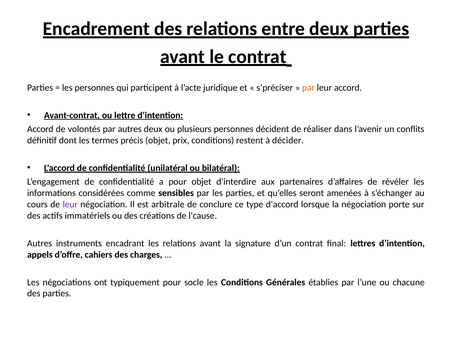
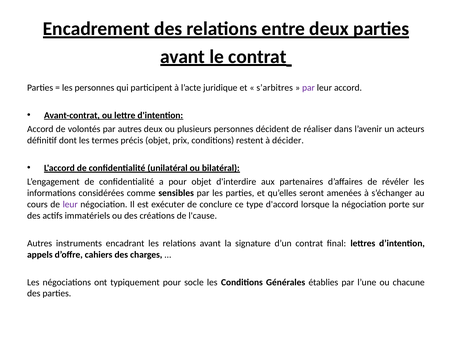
s’préciser: s’préciser -> s’arbitres (275, 88)
par colour: orange -> purple (308, 88)
conflits: conflits -> acteurs (410, 129)
arbitrale: arbitrale -> exécuter (168, 204)
